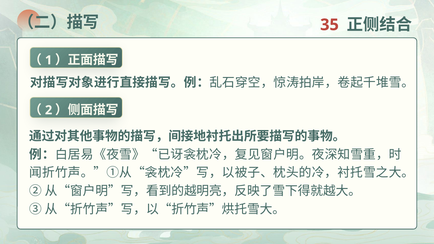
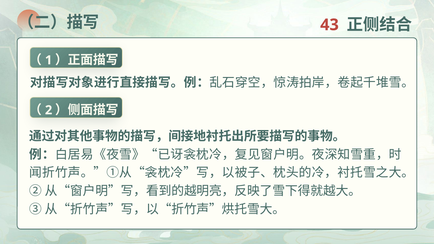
35: 35 -> 43 (329, 25)
